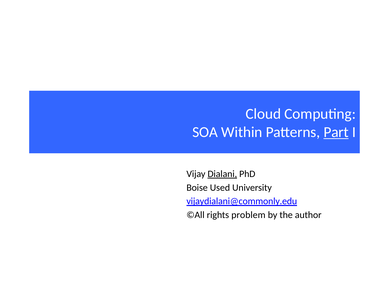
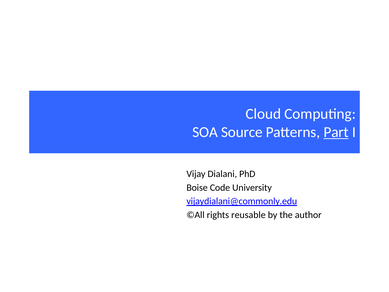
Within: Within -> Source (242, 132)
Dialani underline: present -> none (222, 174)
Used: Used -> Code (220, 187)
problem: problem -> reusable (248, 215)
